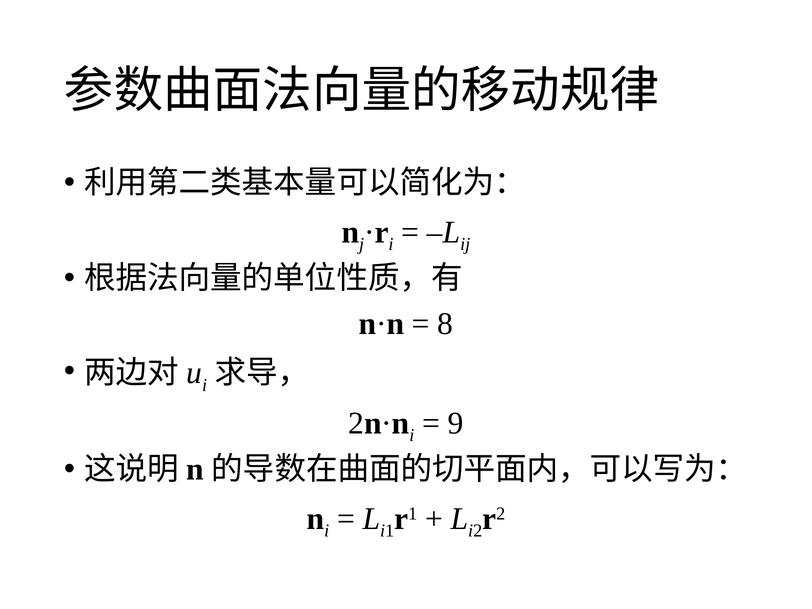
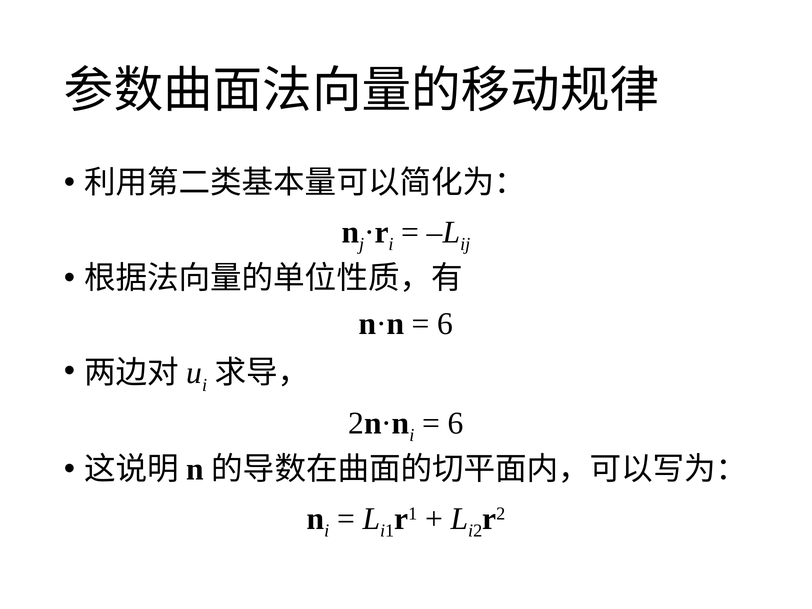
8: 8 -> 6 (445, 324)
9: 9 -> 6 (456, 423)
